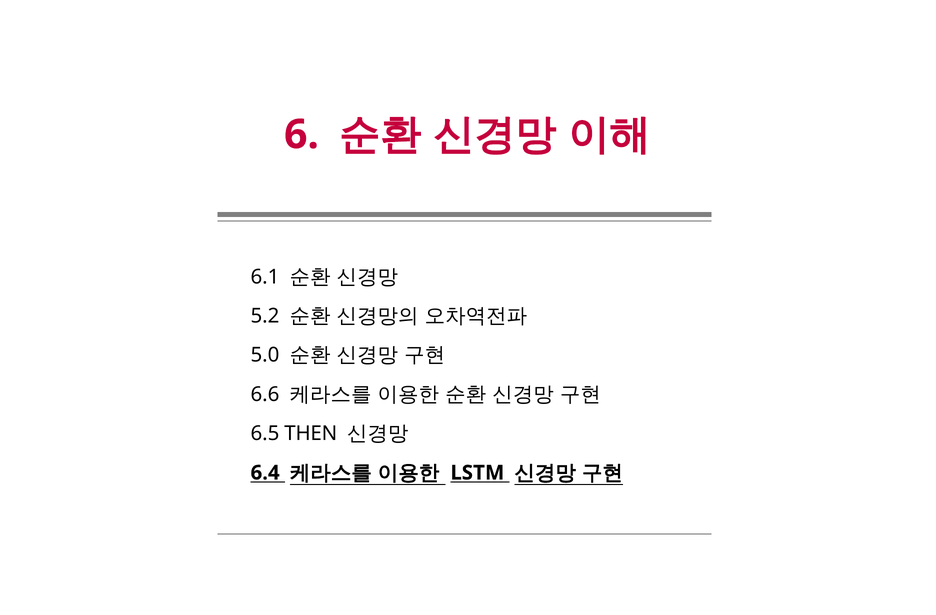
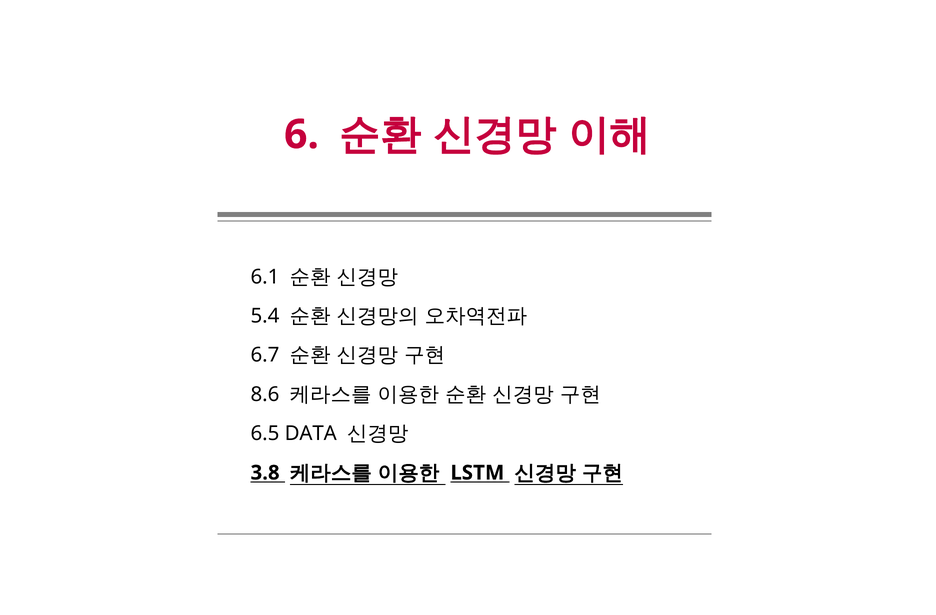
5.2: 5.2 -> 5.4 (265, 316)
5.0: 5.0 -> 6.7 (265, 355)
6.6: 6.6 -> 8.6 (265, 394)
THEN: THEN -> DATA (311, 433)
6.4: 6.4 -> 3.8 (265, 473)
